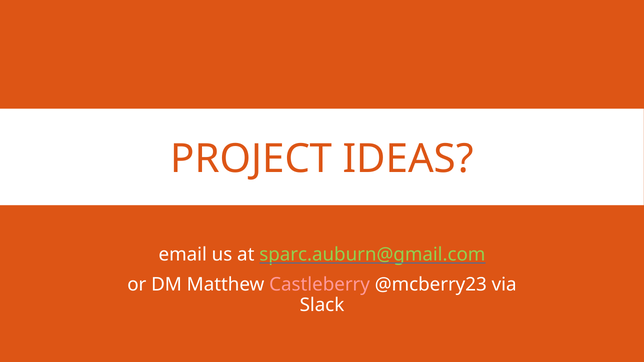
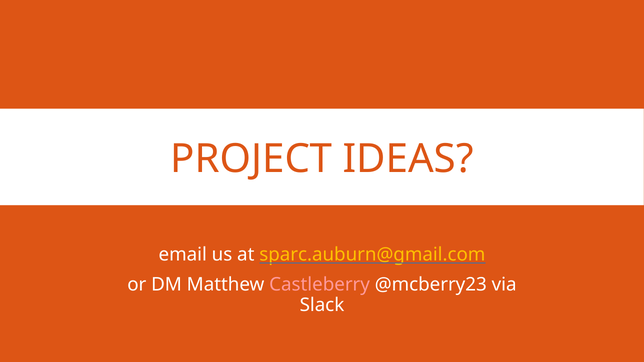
sparc.auburn@gmail.com colour: light green -> yellow (372, 255)
